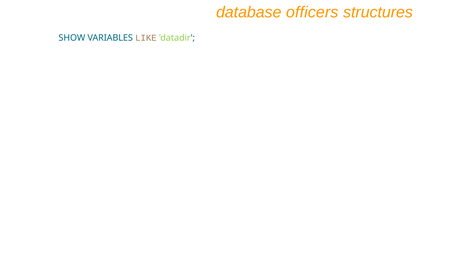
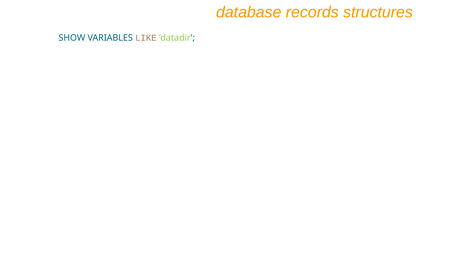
officers: officers -> records (312, 12)
